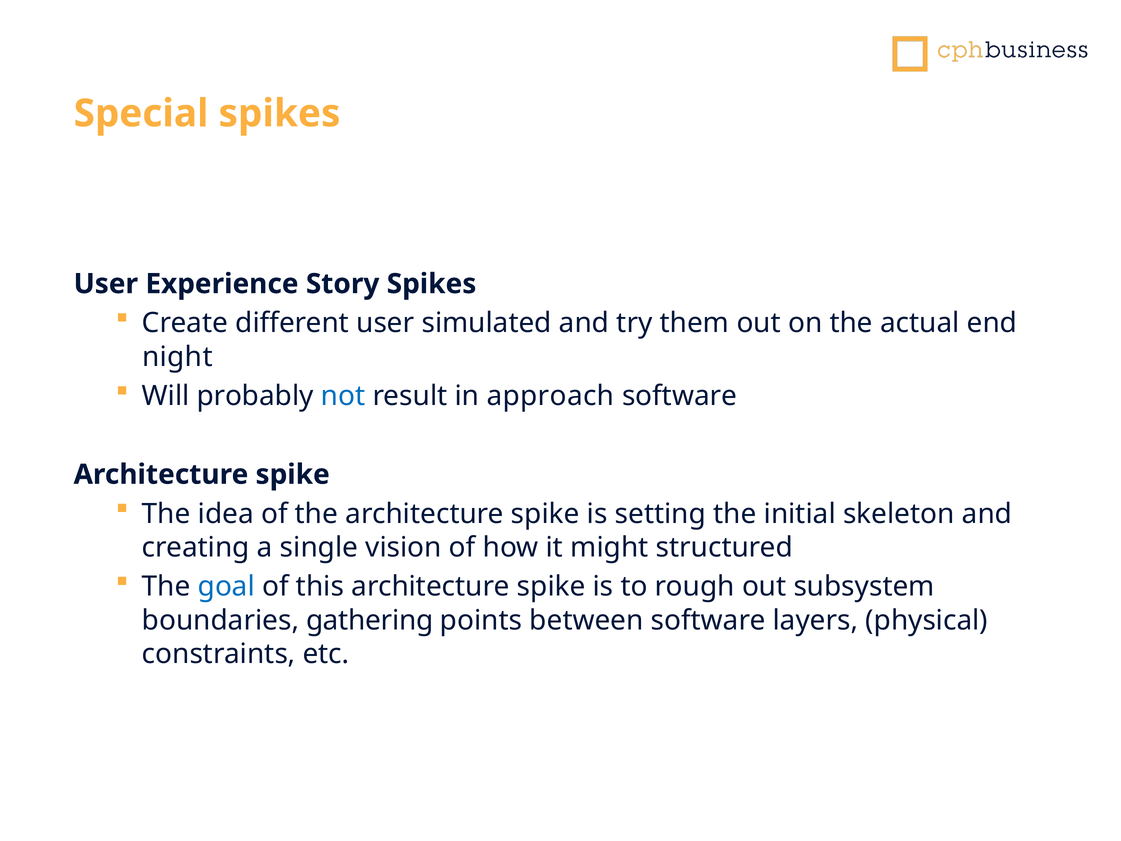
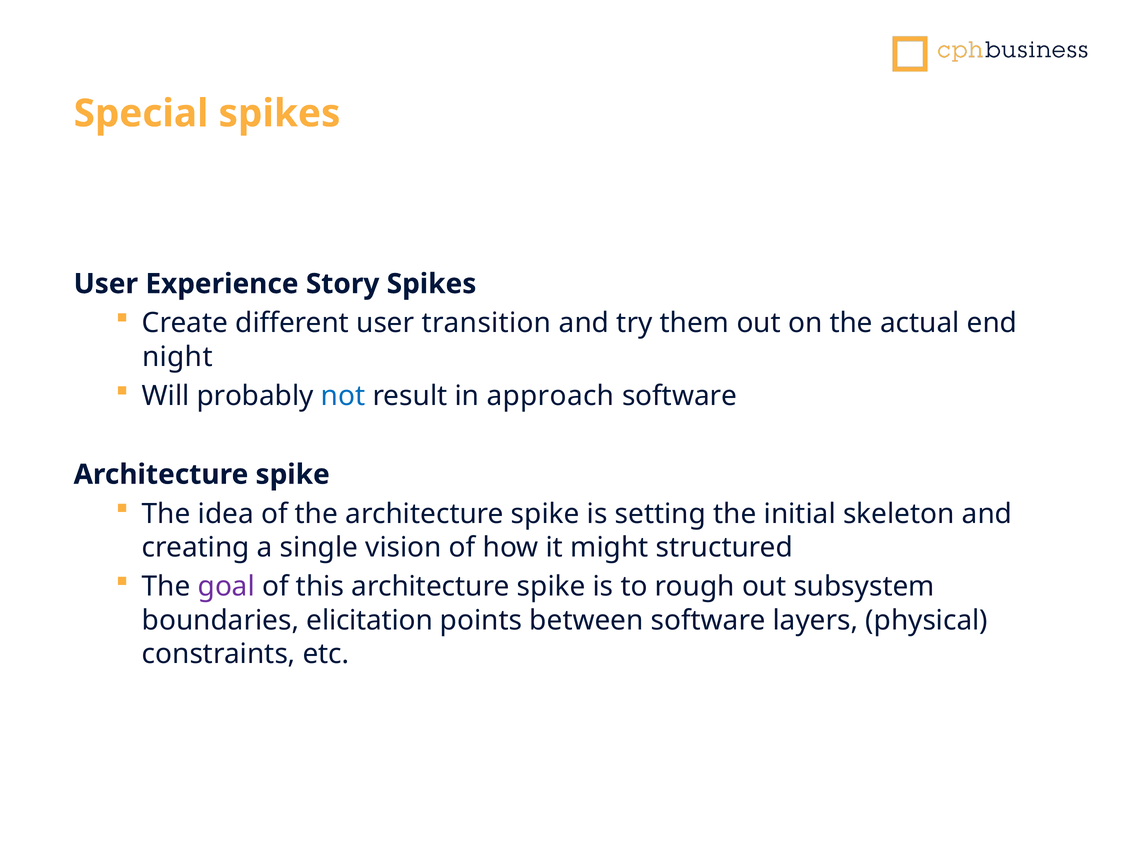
simulated: simulated -> transition (487, 323)
goal colour: blue -> purple (226, 586)
gathering: gathering -> elicitation (370, 620)
